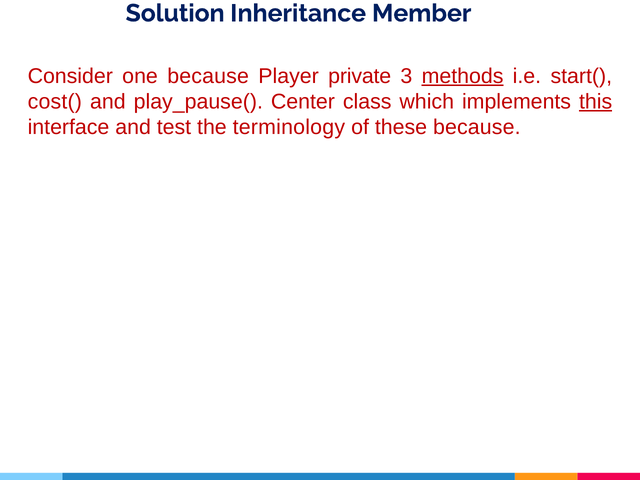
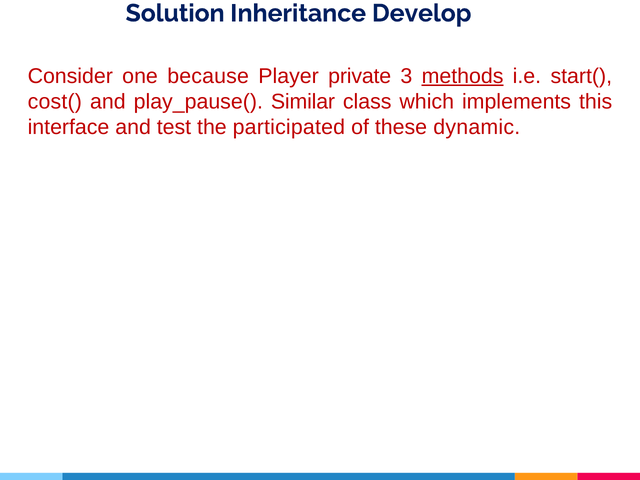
Member: Member -> Develop (422, 13)
Center: Center -> Similar (303, 102)
this underline: present -> none (596, 102)
terminology: terminology -> participated (289, 127)
these because: because -> dynamic (477, 127)
